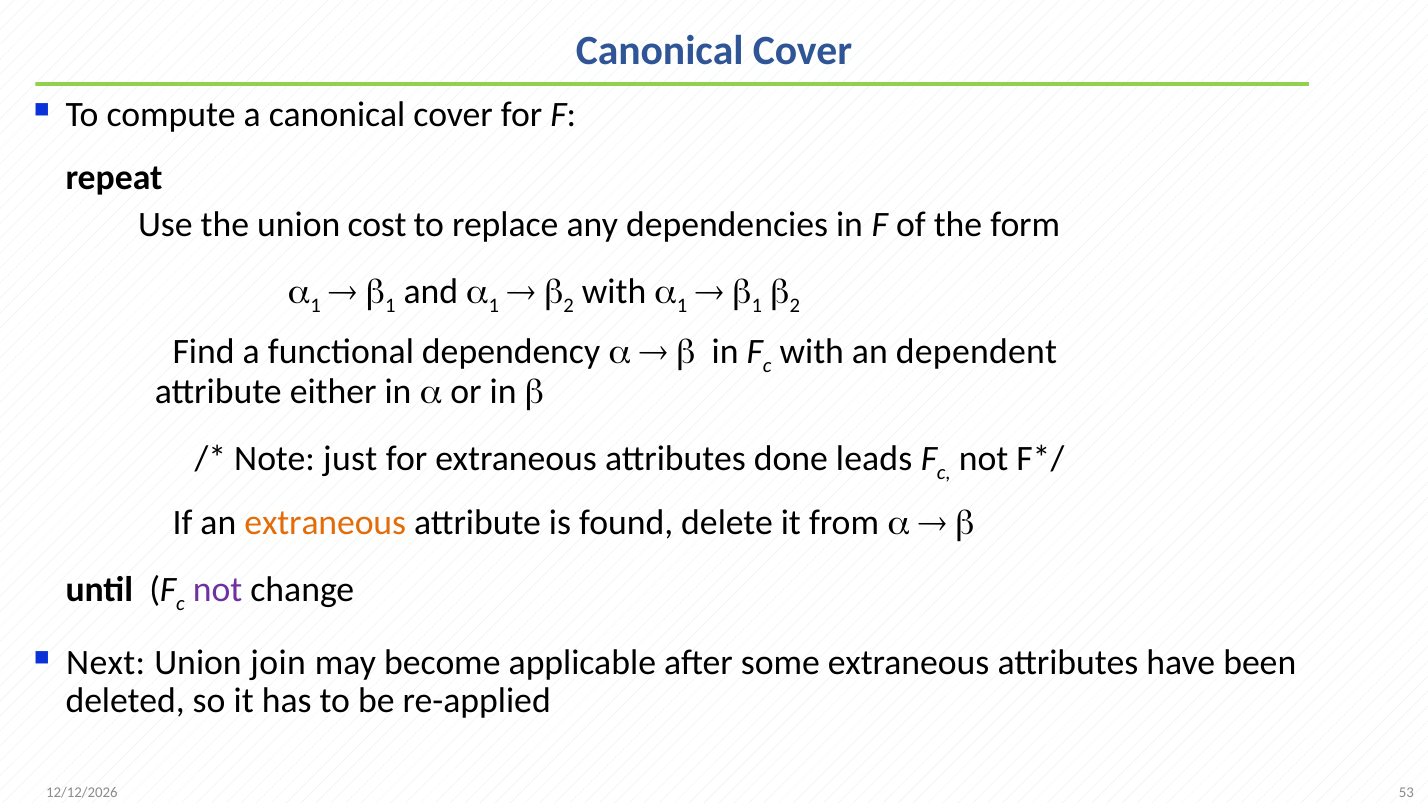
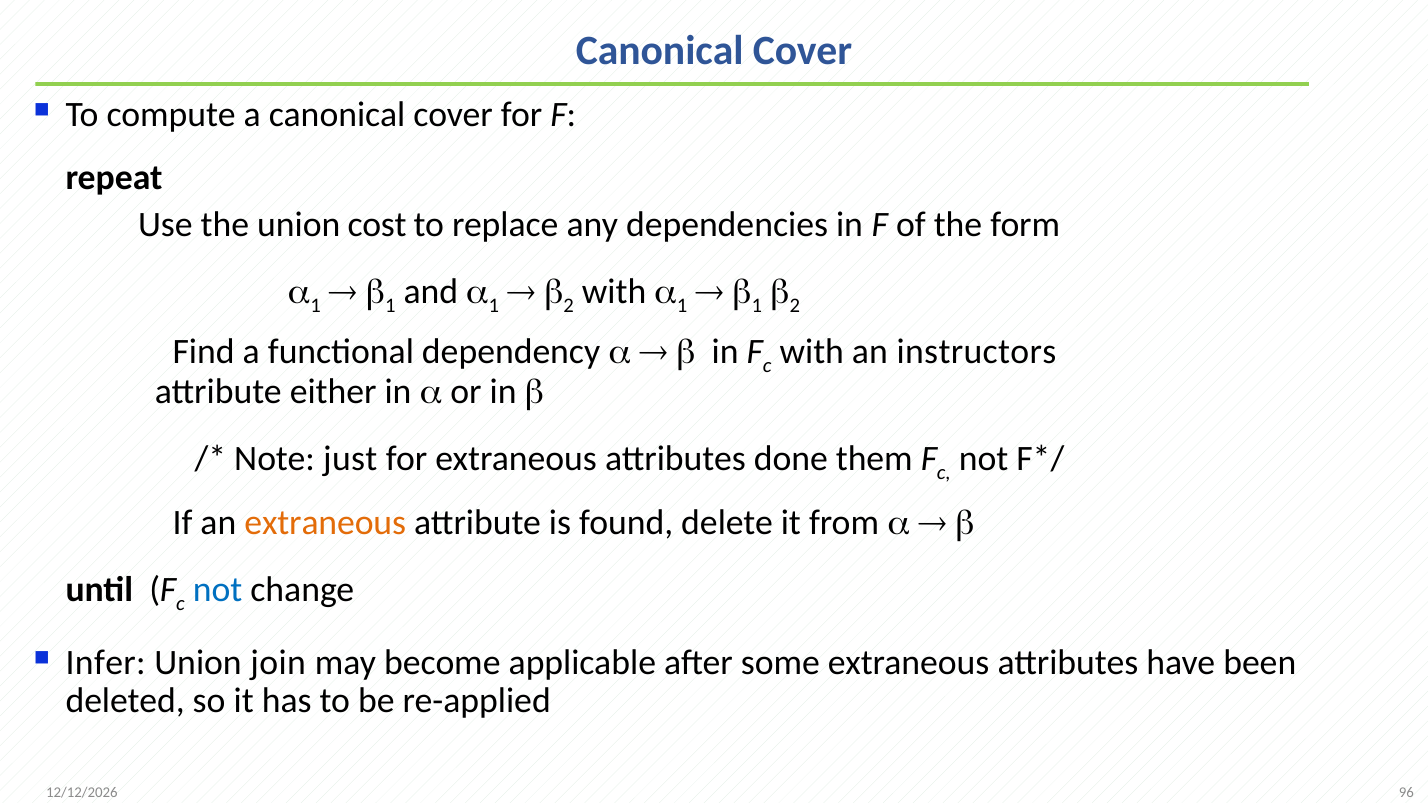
dependent: dependent -> instructors (976, 352)
leads: leads -> them (874, 459)
not colour: purple -> blue (218, 590)
Next: Next -> Infer (106, 663)
53: 53 -> 96 (1406, 793)
